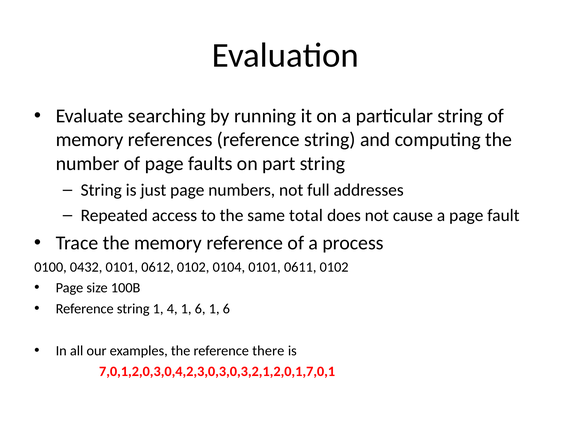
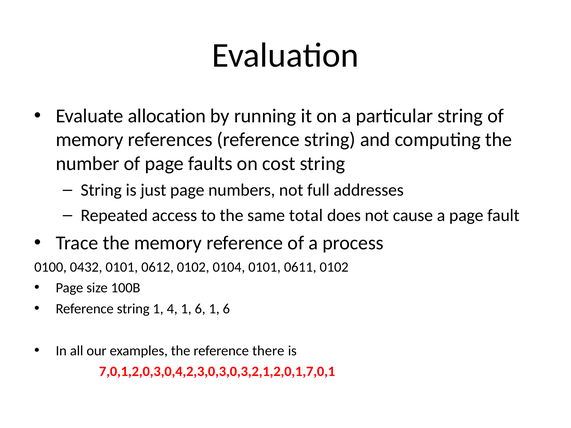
searching: searching -> allocation (167, 116)
part: part -> cost (279, 164)
